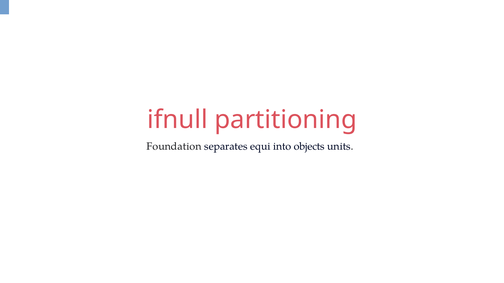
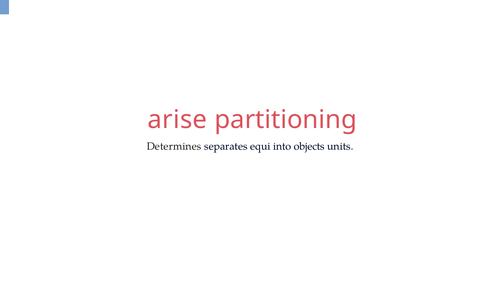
ifnull: ifnull -> arise (177, 120)
Foundation: Foundation -> Determines (174, 147)
